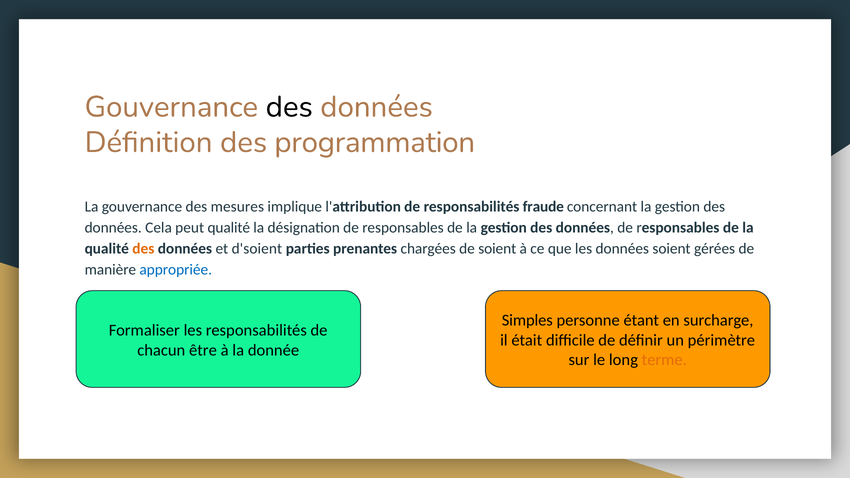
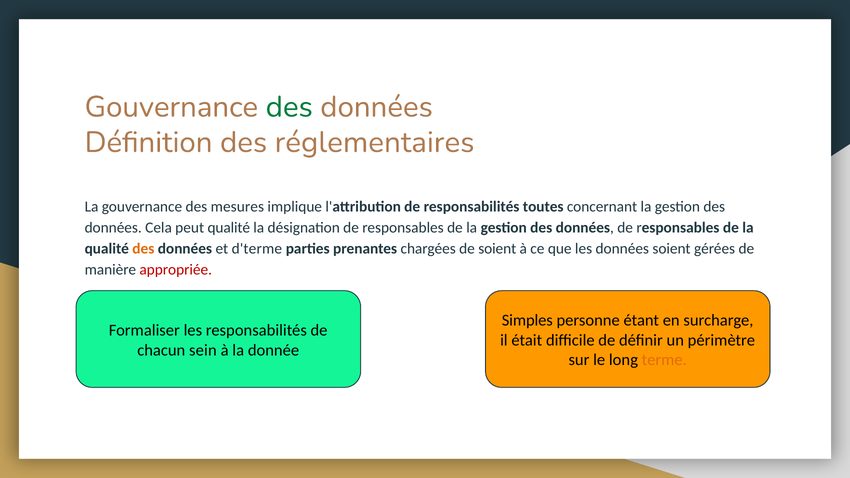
des colour: black -> green (289, 107)
programmation: programmation -> réglementaires (375, 142)
fraude: fraude -> toutes (543, 207)
d'soient: d'soient -> d'terme (257, 249)
appropriée colour: blue -> red (176, 270)
être: être -> sein (203, 350)
